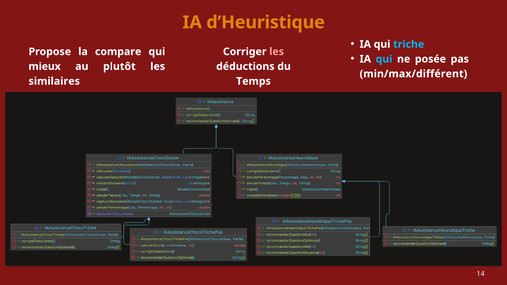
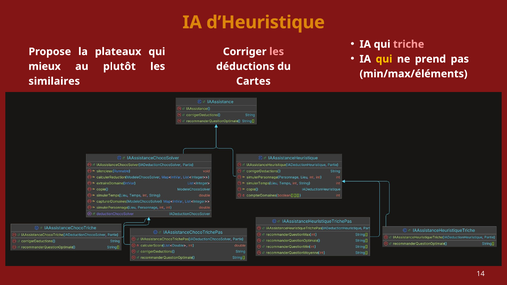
triche colour: light blue -> pink (409, 44)
compare: compare -> plateaux (118, 52)
qui colour: light blue -> yellow (384, 59)
posée: posée -> prend (430, 59)
min/max/différent: min/max/différent -> min/max/éléments (414, 74)
Temps: Temps -> Cartes (253, 81)
